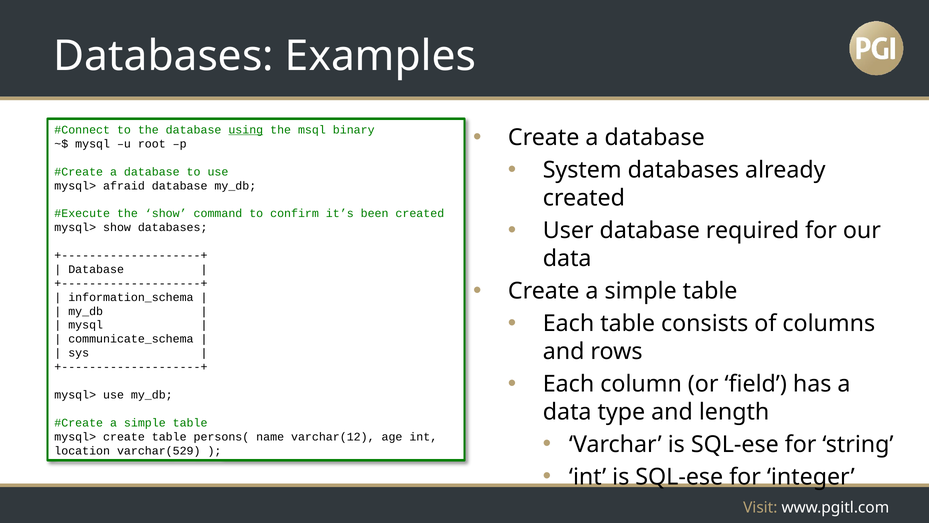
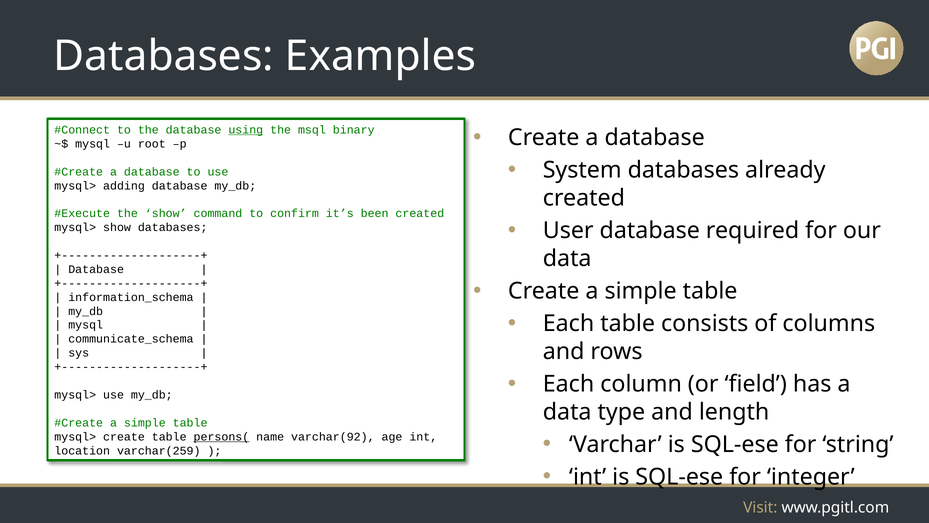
afraid: afraid -> adding (124, 186)
persons( underline: none -> present (221, 436)
varchar(12: varchar(12 -> varchar(92 (333, 436)
varchar(529: varchar(529 -> varchar(259 (159, 450)
